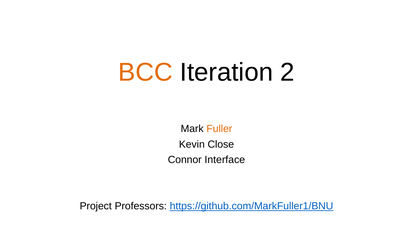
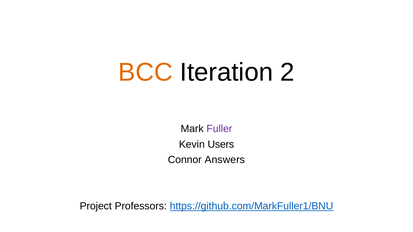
Fuller colour: orange -> purple (219, 129)
Close: Close -> Users (221, 145)
Interface: Interface -> Answers (225, 160)
